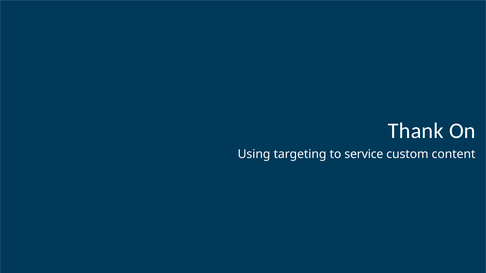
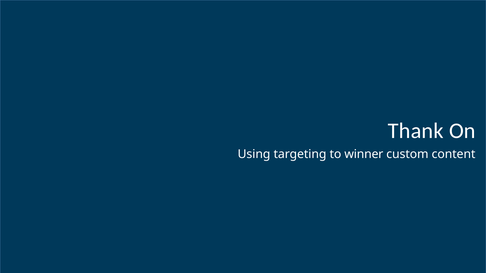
service: service -> winner (364, 155)
